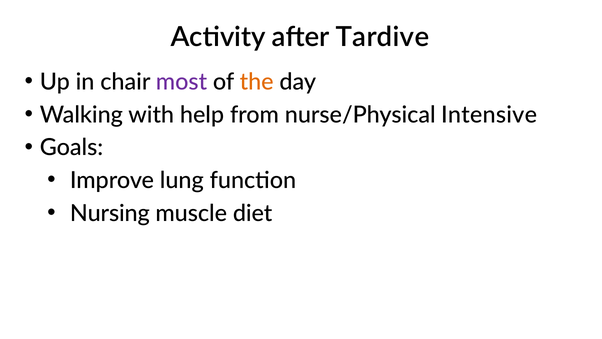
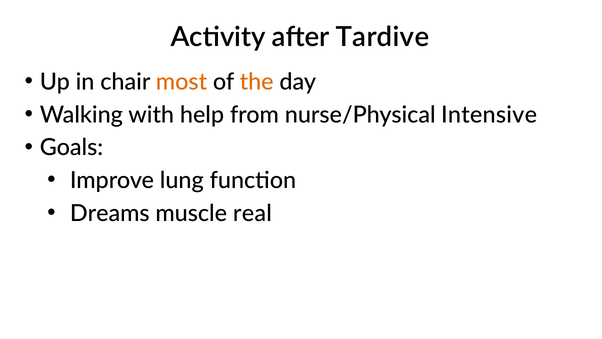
most colour: purple -> orange (181, 82)
Nursing: Nursing -> Dreams (110, 213)
diet: diet -> real (252, 213)
